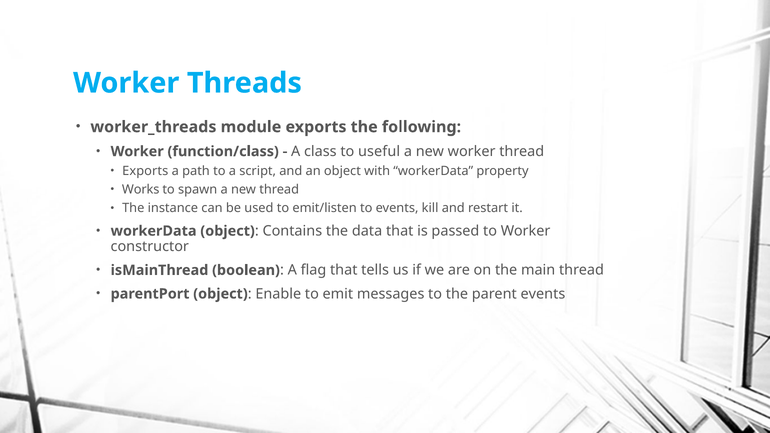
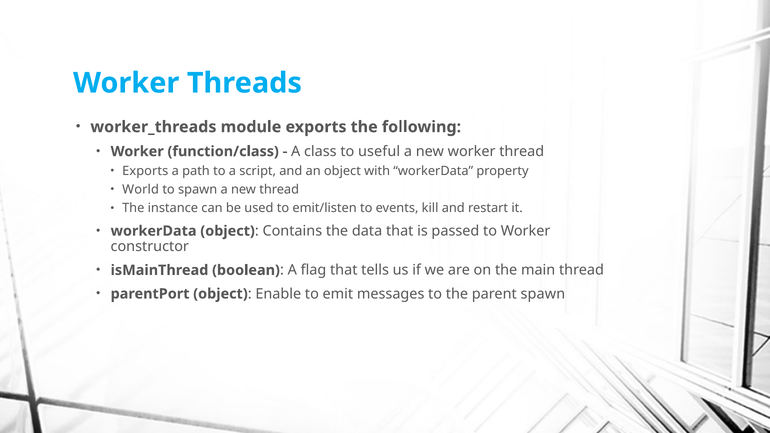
Works: Works -> World (141, 190)
parent events: events -> spawn (543, 294)
